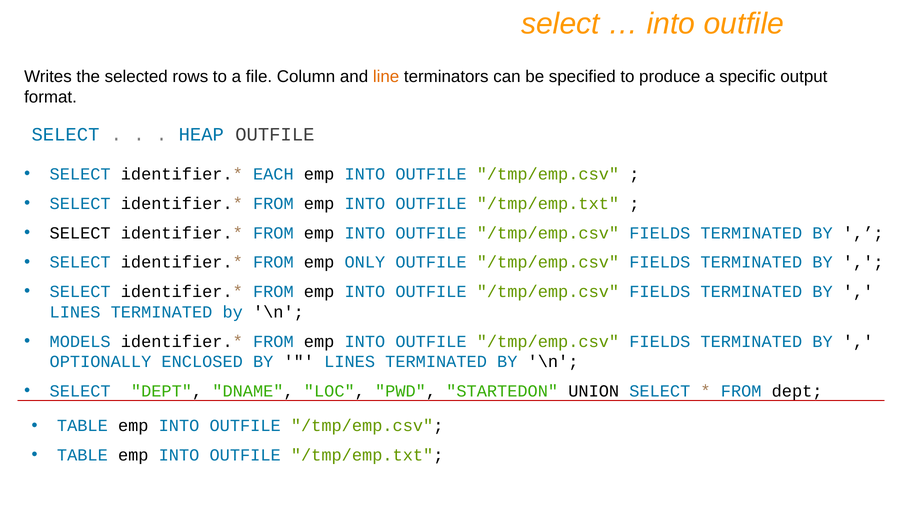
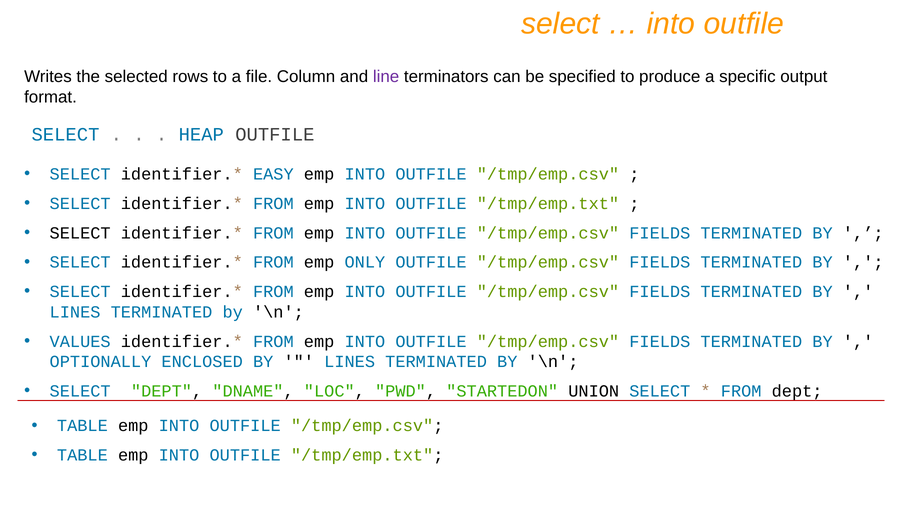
line colour: orange -> purple (386, 77)
EACH: EACH -> EASY (273, 174)
MODELS: MODELS -> VALUES (80, 341)
